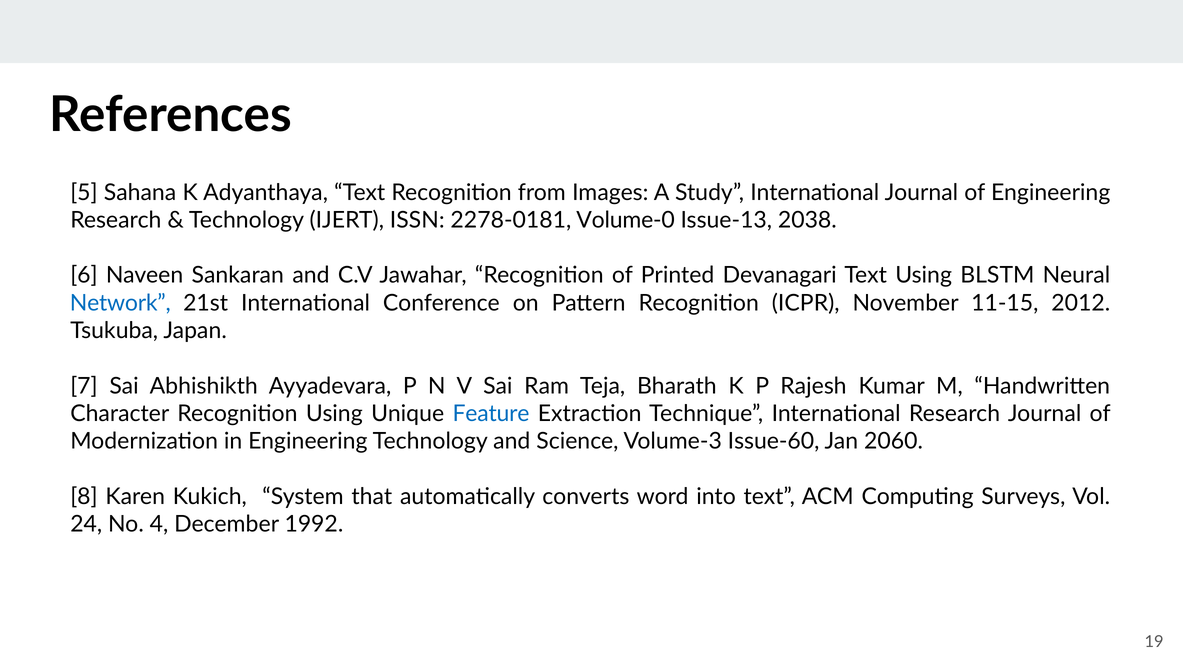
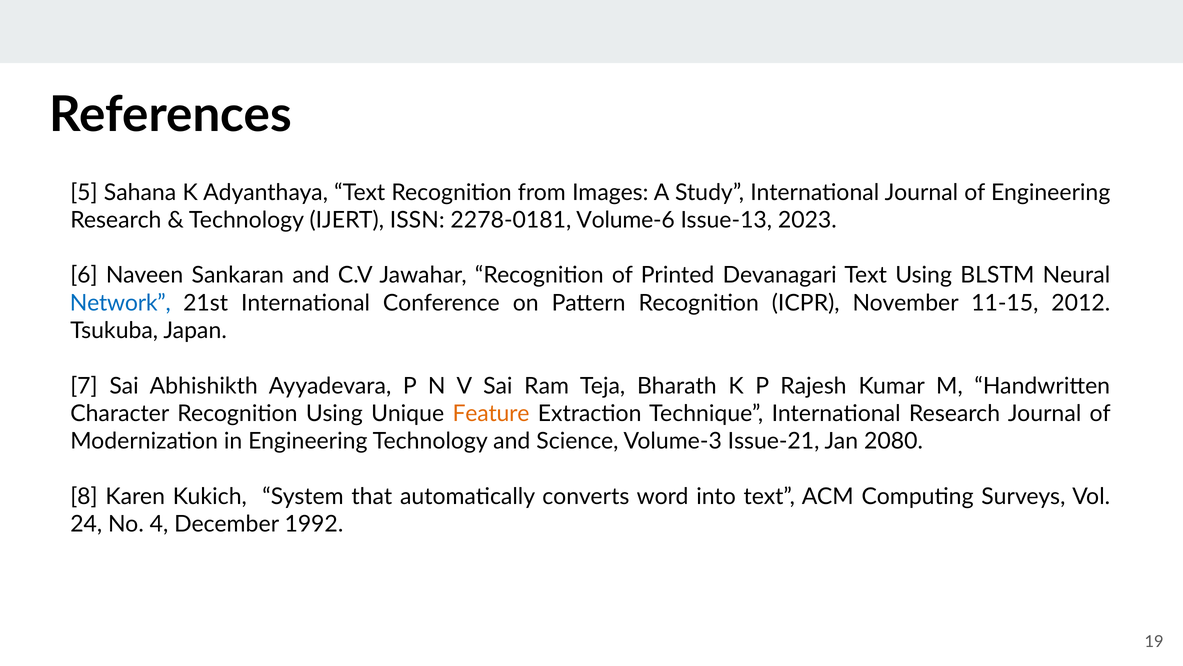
Volume-0: Volume-0 -> Volume-6 (626, 220)
2038: 2038 -> 2023 (807, 220)
Feature colour: blue -> orange (491, 413)
Issue-60: Issue-60 -> Issue-21 (774, 441)
2060: 2060 -> 2080 (894, 441)
